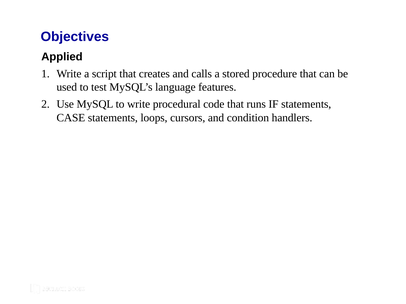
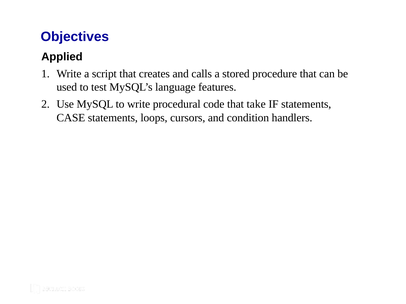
runs: runs -> take (256, 104)
